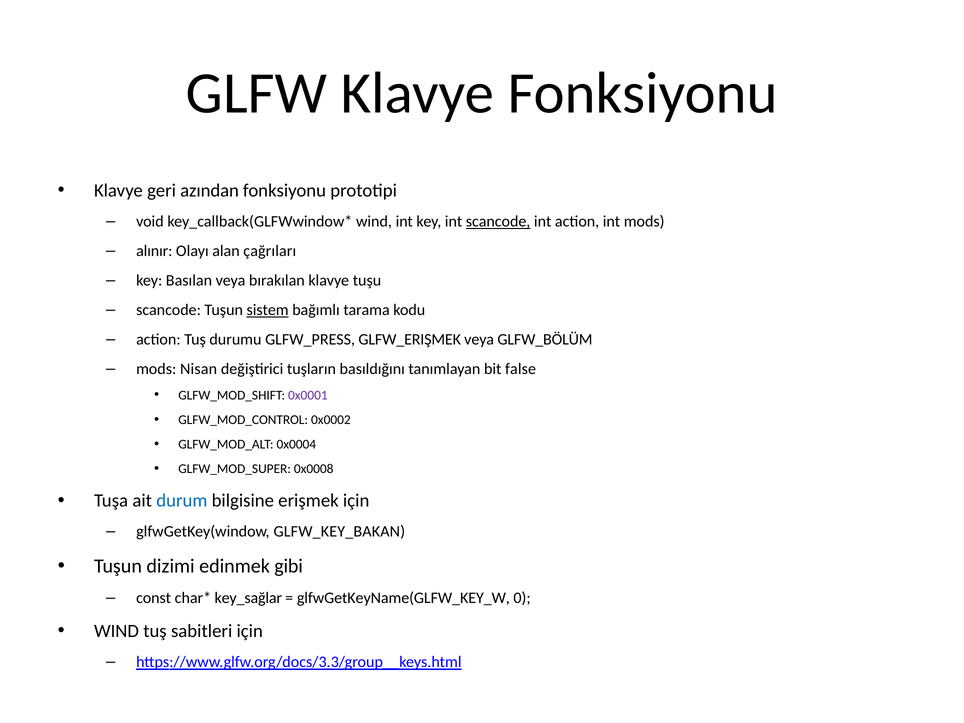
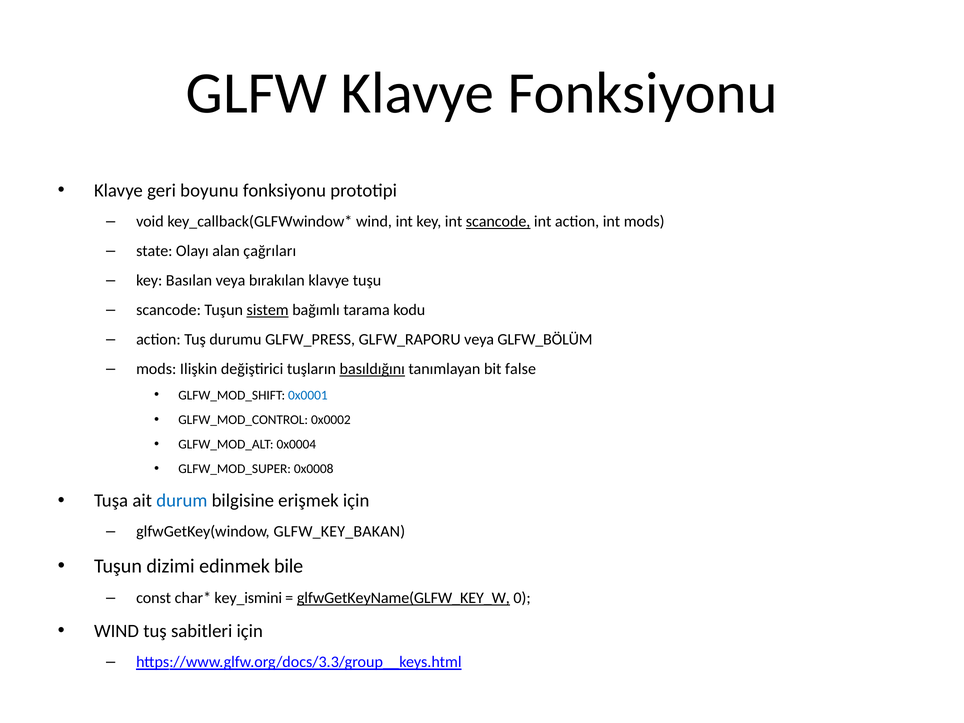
azından: azından -> boyunu (209, 191)
alınır: alınır -> state (154, 251)
GLFW_ERIŞMEK: GLFW_ERIŞMEK -> GLFW_RAPORU (410, 340)
Nisan: Nisan -> Ilişkin (199, 369)
basıldığını underline: none -> present (372, 369)
0x0001 colour: purple -> blue (308, 395)
gibi: gibi -> bile (289, 566)
key_sağlar: key_sağlar -> key_ismini (248, 598)
glfwGetKeyName(GLFW_KEY_W underline: none -> present (403, 598)
